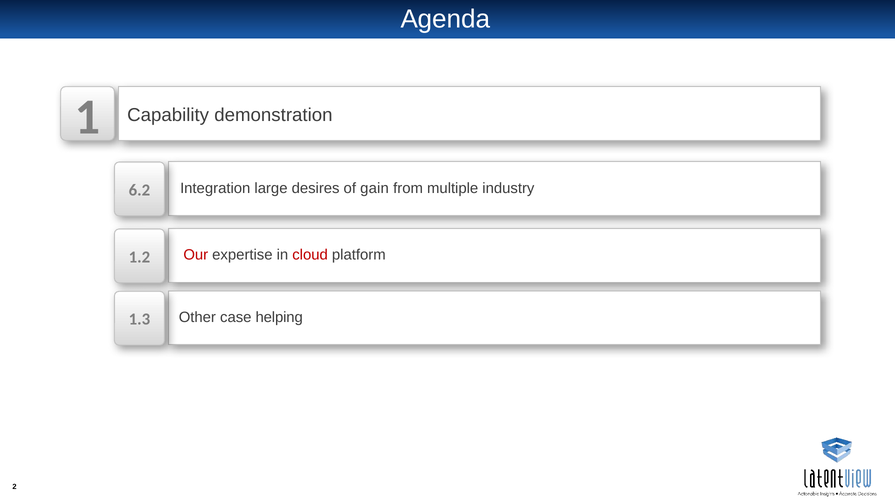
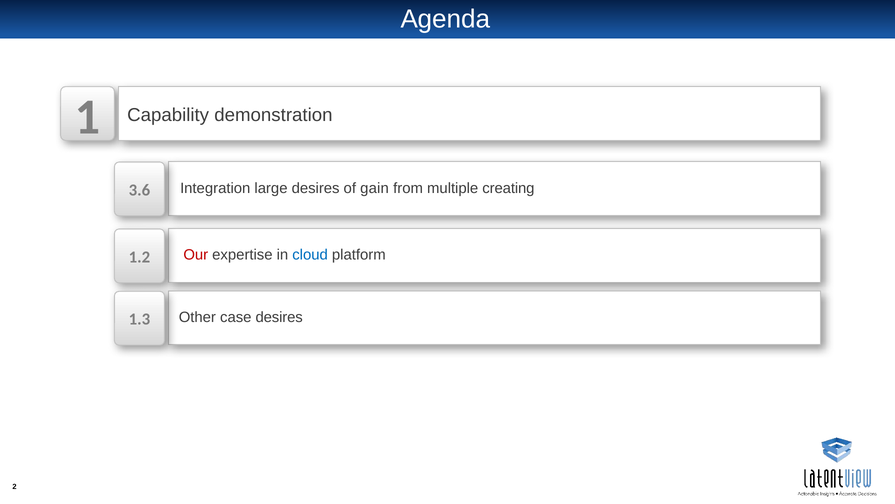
6.2: 6.2 -> 3.6 (139, 190)
industry: industry -> creating (508, 188)
cloud colour: red -> blue (310, 255)
case helping: helping -> desires (279, 317)
